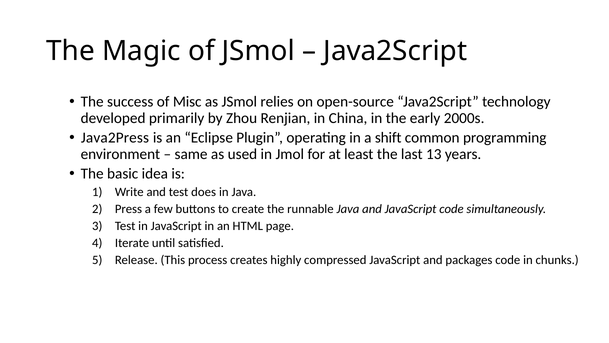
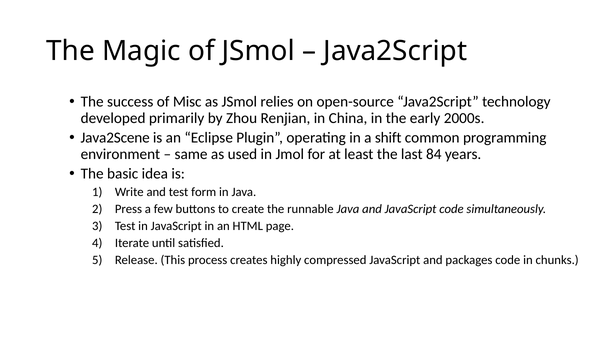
Java2Press: Java2Press -> Java2Scene (115, 138)
13: 13 -> 84 (434, 154)
does: does -> form (204, 192)
